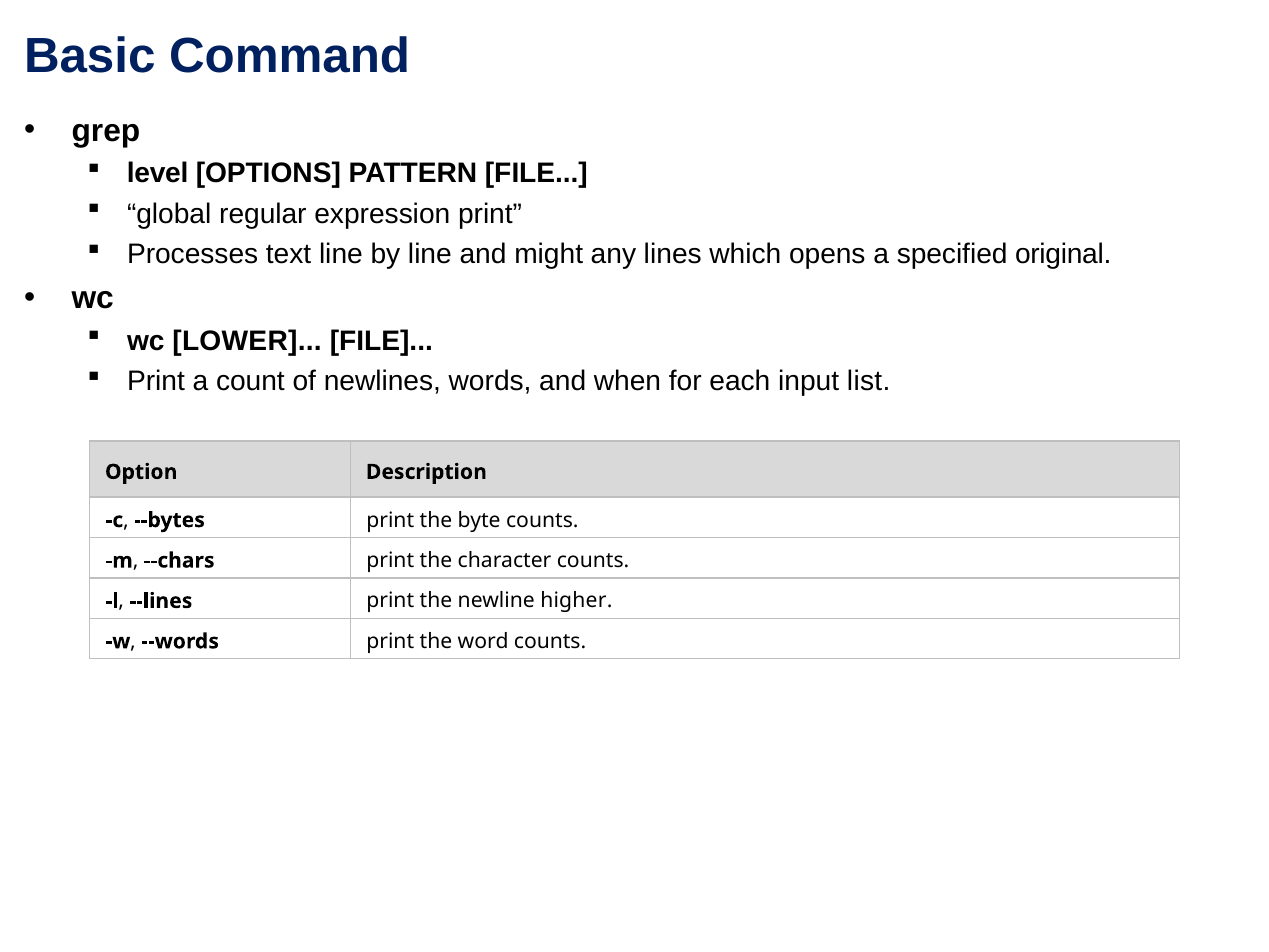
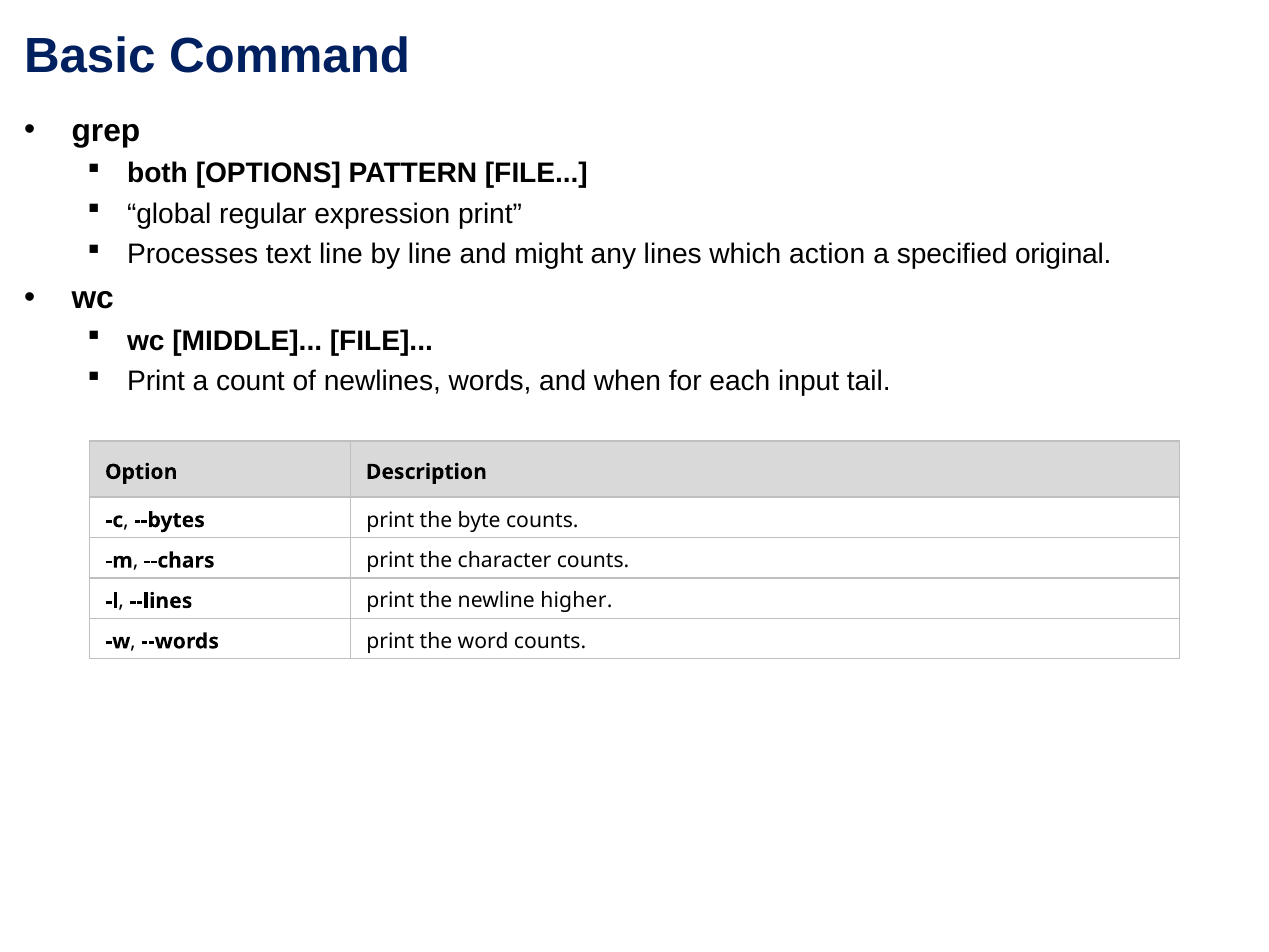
level: level -> both (158, 173)
opens: opens -> action (827, 254)
LOWER: LOWER -> MIDDLE (247, 341)
list: list -> tail (869, 381)
